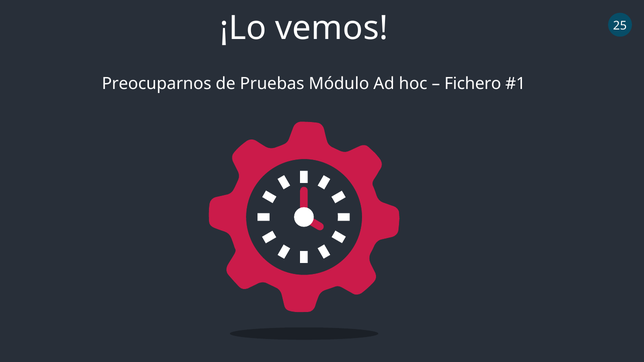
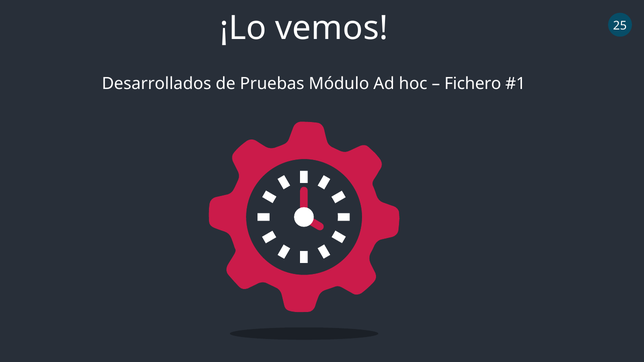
Preocuparnos: Preocuparnos -> Desarrollados (157, 84)
